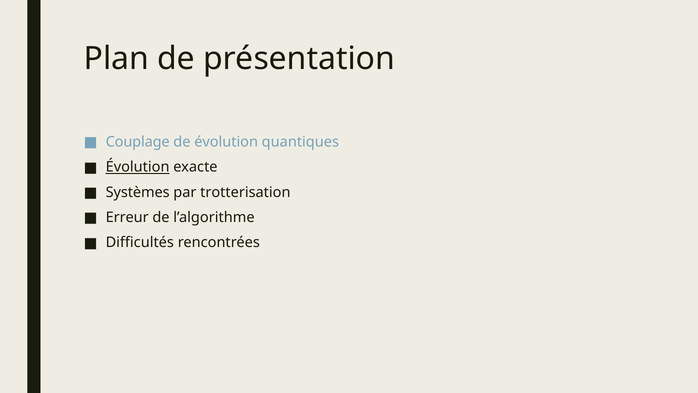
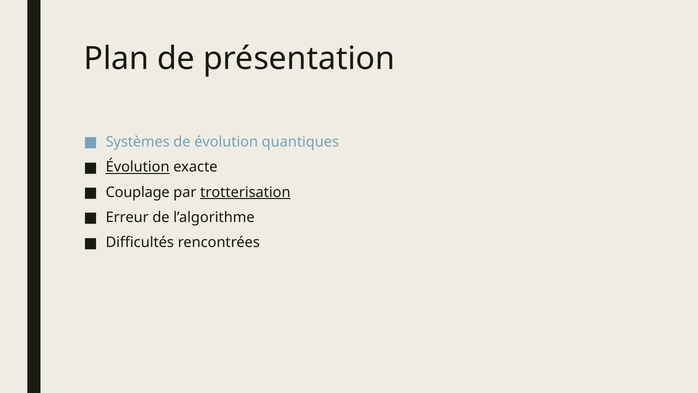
Couplage: Couplage -> Systèmes (138, 142)
Systèmes: Systèmes -> Couplage (138, 192)
trotterisation underline: none -> present (245, 192)
